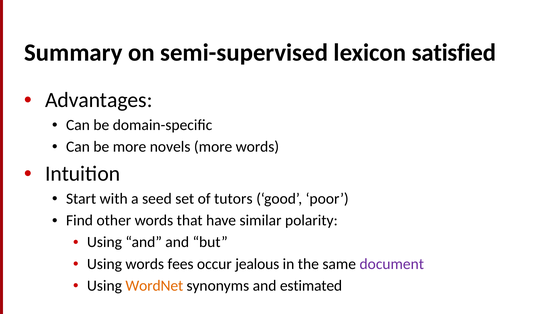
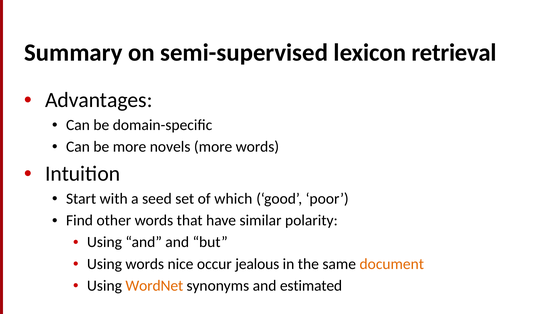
satisfied: satisfied -> retrieval (454, 53)
tutors: tutors -> which (233, 199)
fees: fees -> nice (180, 264)
document colour: purple -> orange (392, 264)
